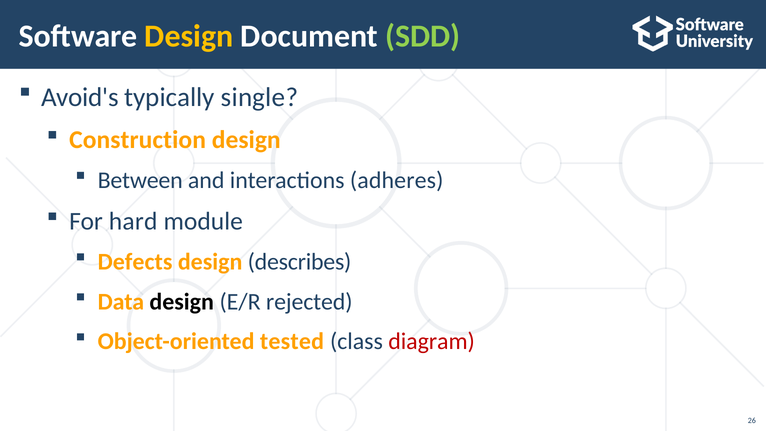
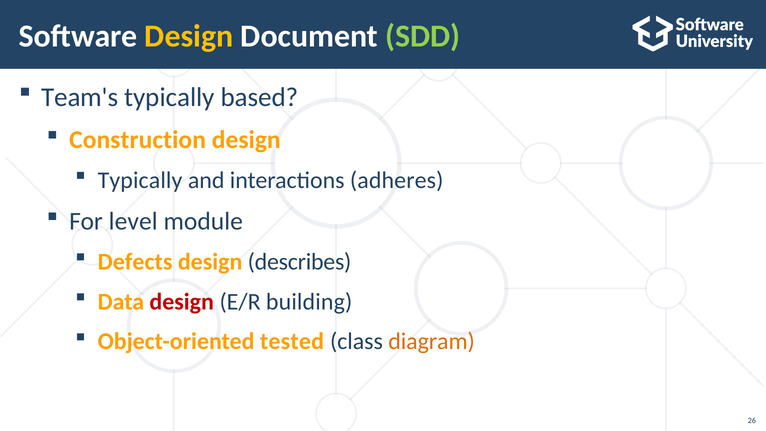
Avoid's: Avoid's -> Team's (80, 97)
single: single -> based (260, 97)
Between: Between -> Typically (140, 180)
hard: hard -> level (133, 221)
design colour: black -> red (182, 302)
rejected: rejected -> building (309, 302)
diagram colour: red -> orange (432, 341)
